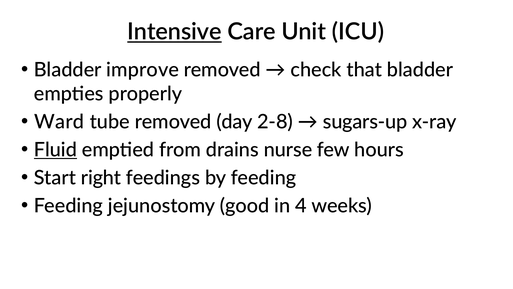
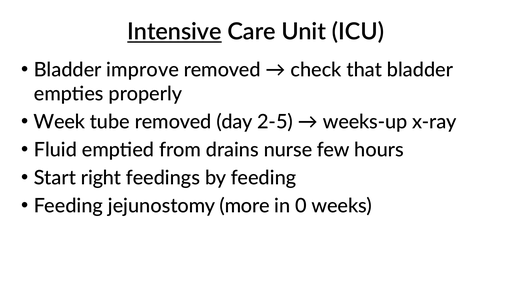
Ward: Ward -> Week (59, 122)
2-8: 2-8 -> 2-5 (275, 122)
sugars-up: sugars-up -> weeks-up (365, 122)
Fluid underline: present -> none (55, 150)
good: good -> more (245, 206)
4: 4 -> 0 (301, 206)
